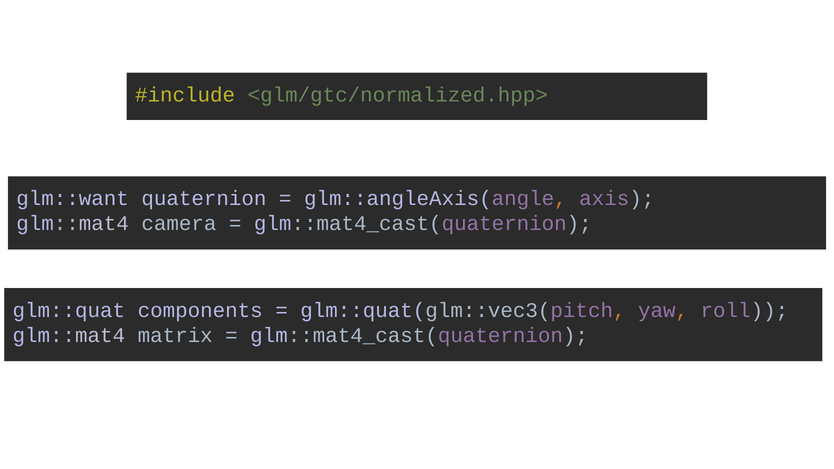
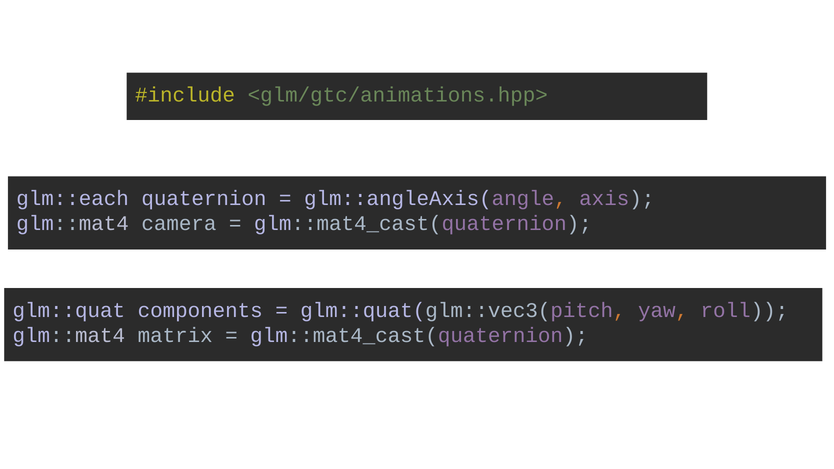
<glm/gtc/normalized.hpp>: <glm/gtc/normalized.hpp> -> <glm/gtc/animations.hpp> (398, 95)
glm::want: glm::want -> glm::each (73, 199)
